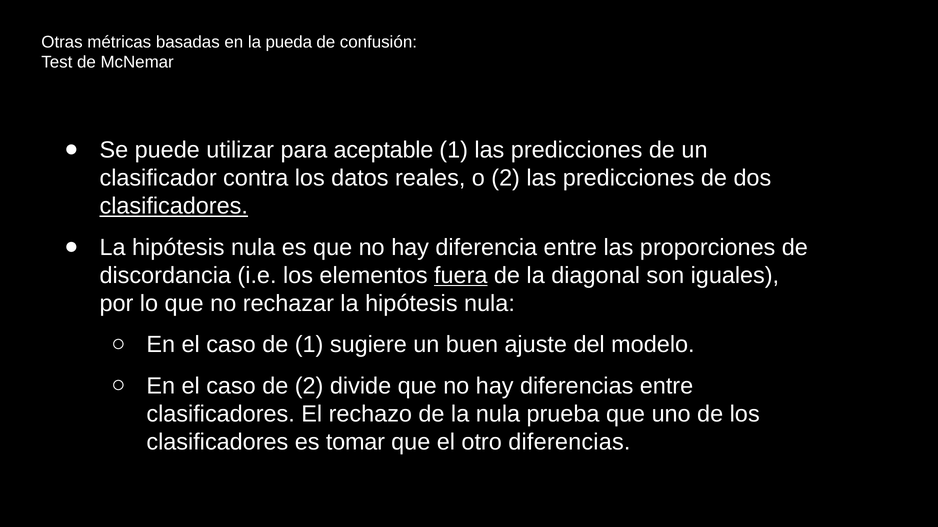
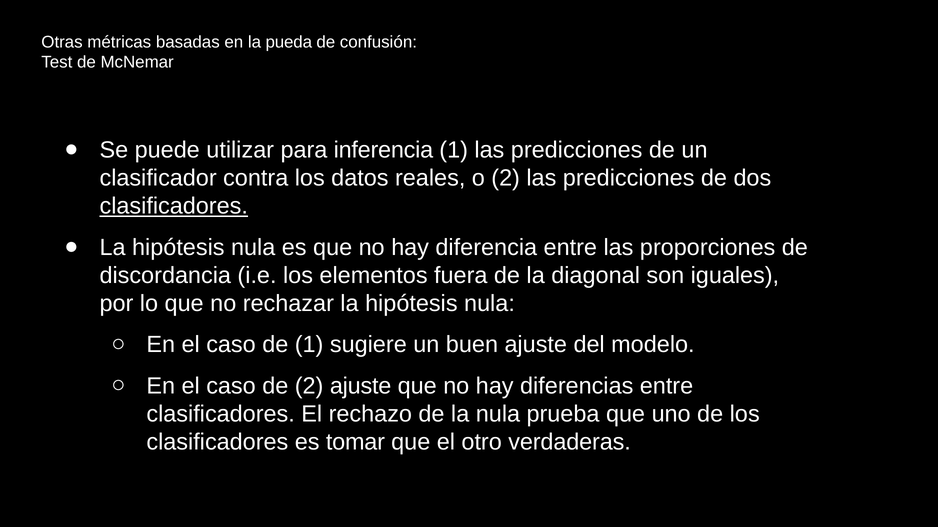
aceptable: aceptable -> inferencia (383, 150)
fuera underline: present -> none (461, 276)
2 divide: divide -> ajuste (361, 386)
otro diferencias: diferencias -> verdaderas (570, 443)
